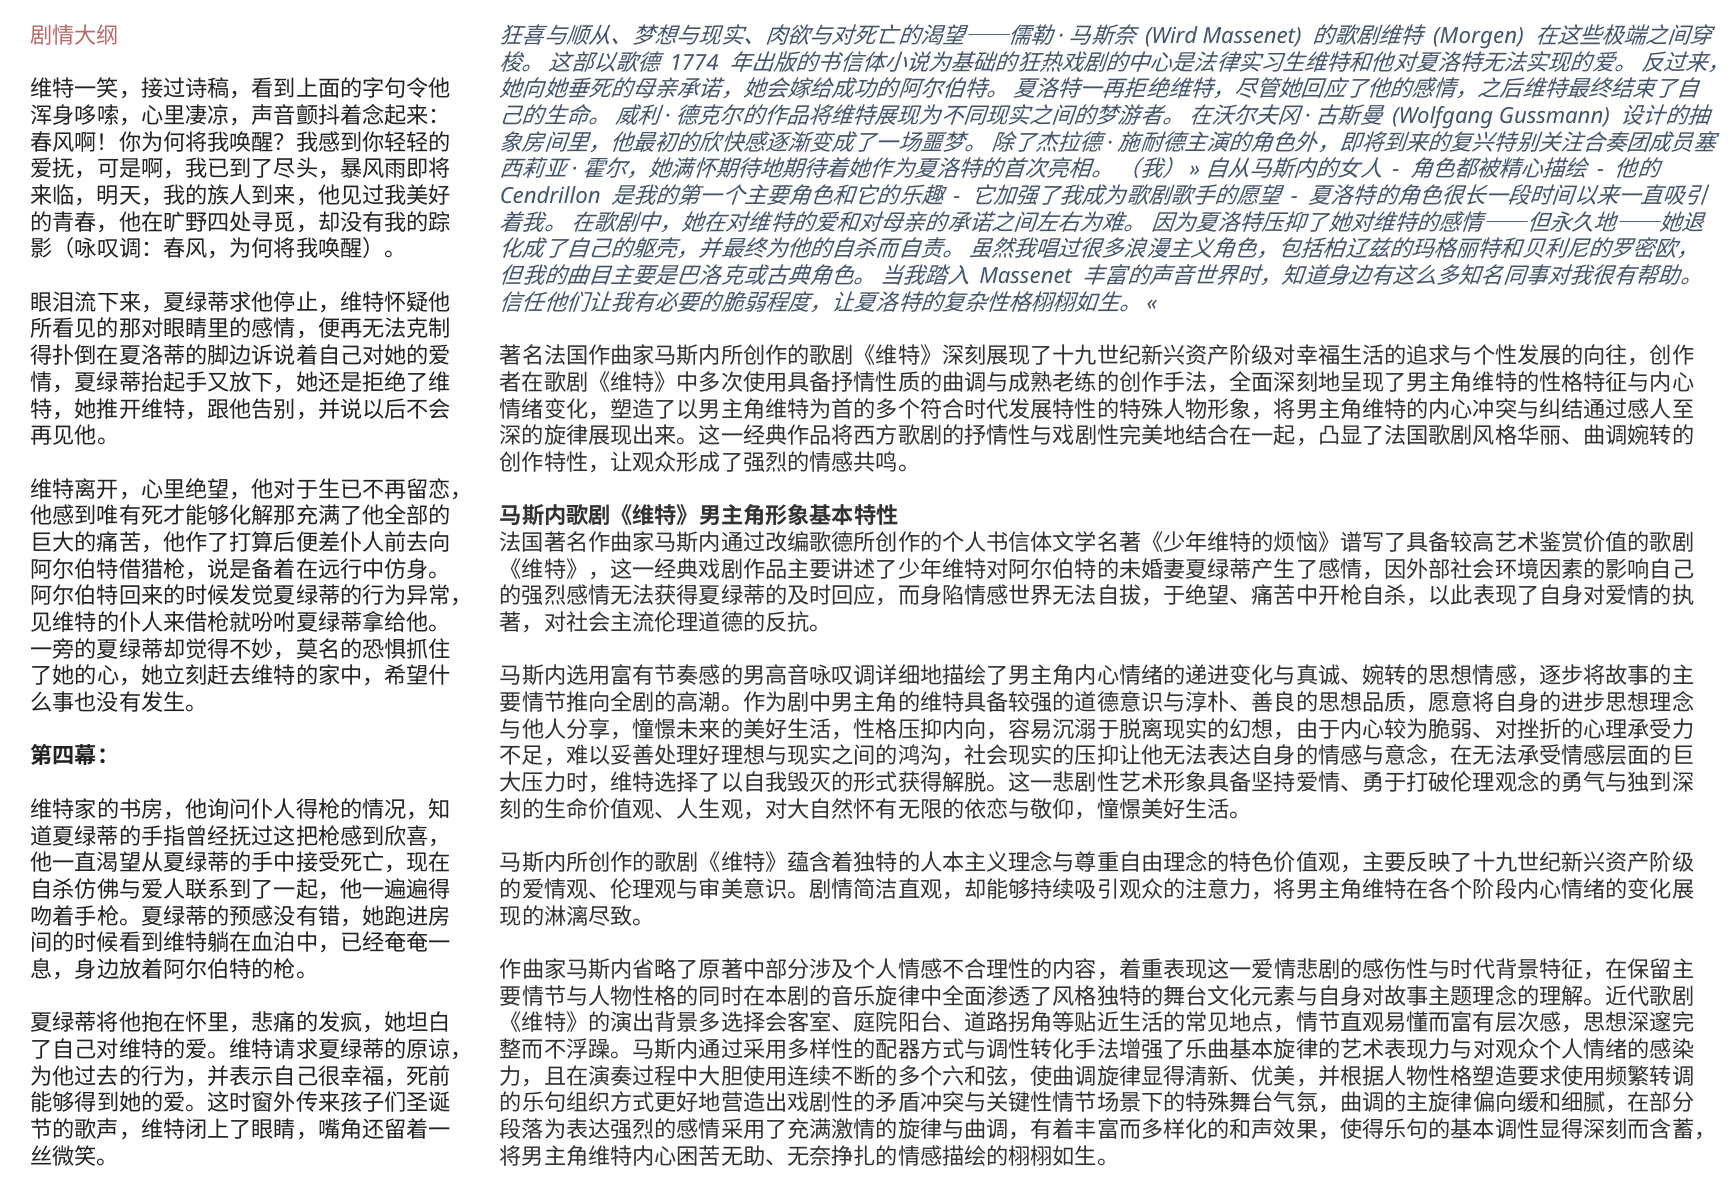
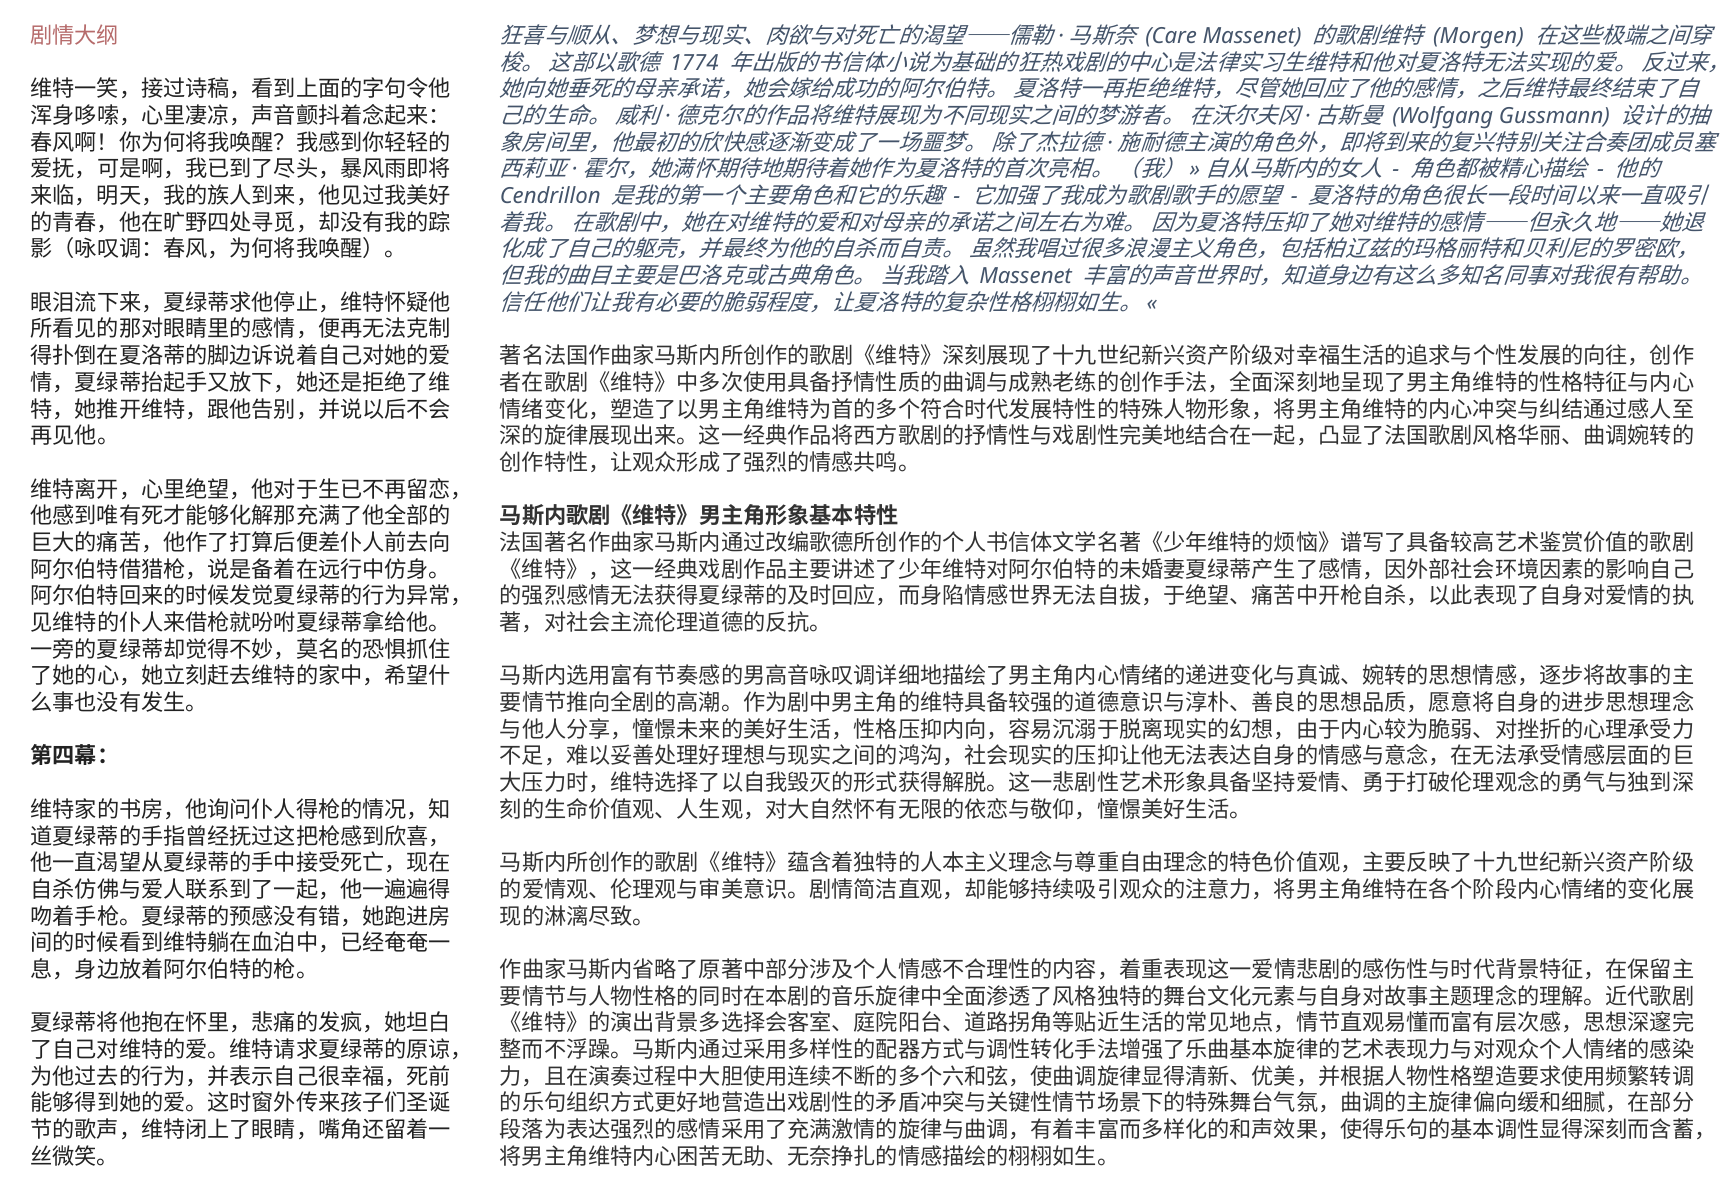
Wird: Wird -> Care (1171, 36)
